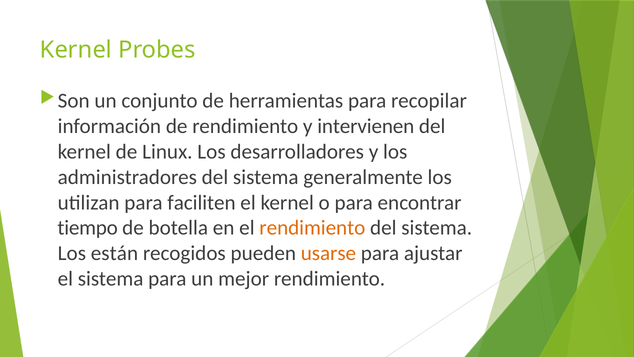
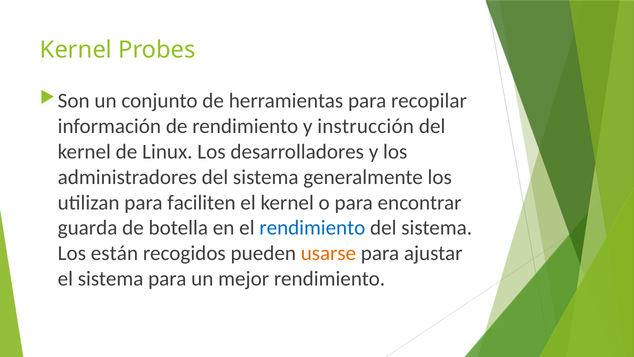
intervienen: intervienen -> instrucción (366, 126)
tiempo: tiempo -> guarda (88, 228)
rendimiento colour: orange -> blue (312, 228)
